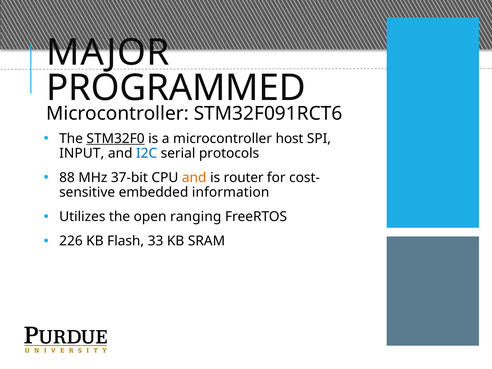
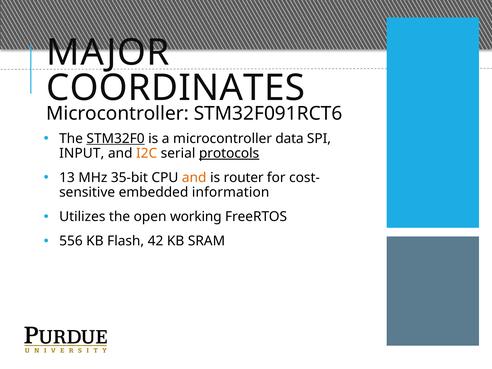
PROGRAMMED: PROGRAMMED -> COORDINATES (176, 88)
host: host -> data (290, 138)
I2C colour: blue -> orange (147, 153)
protocols underline: none -> present (229, 153)
88: 88 -> 13 (67, 178)
37-bit: 37-bit -> 35-bit (129, 178)
ranging: ranging -> working (196, 217)
226: 226 -> 556 (71, 241)
33: 33 -> 42 (156, 241)
